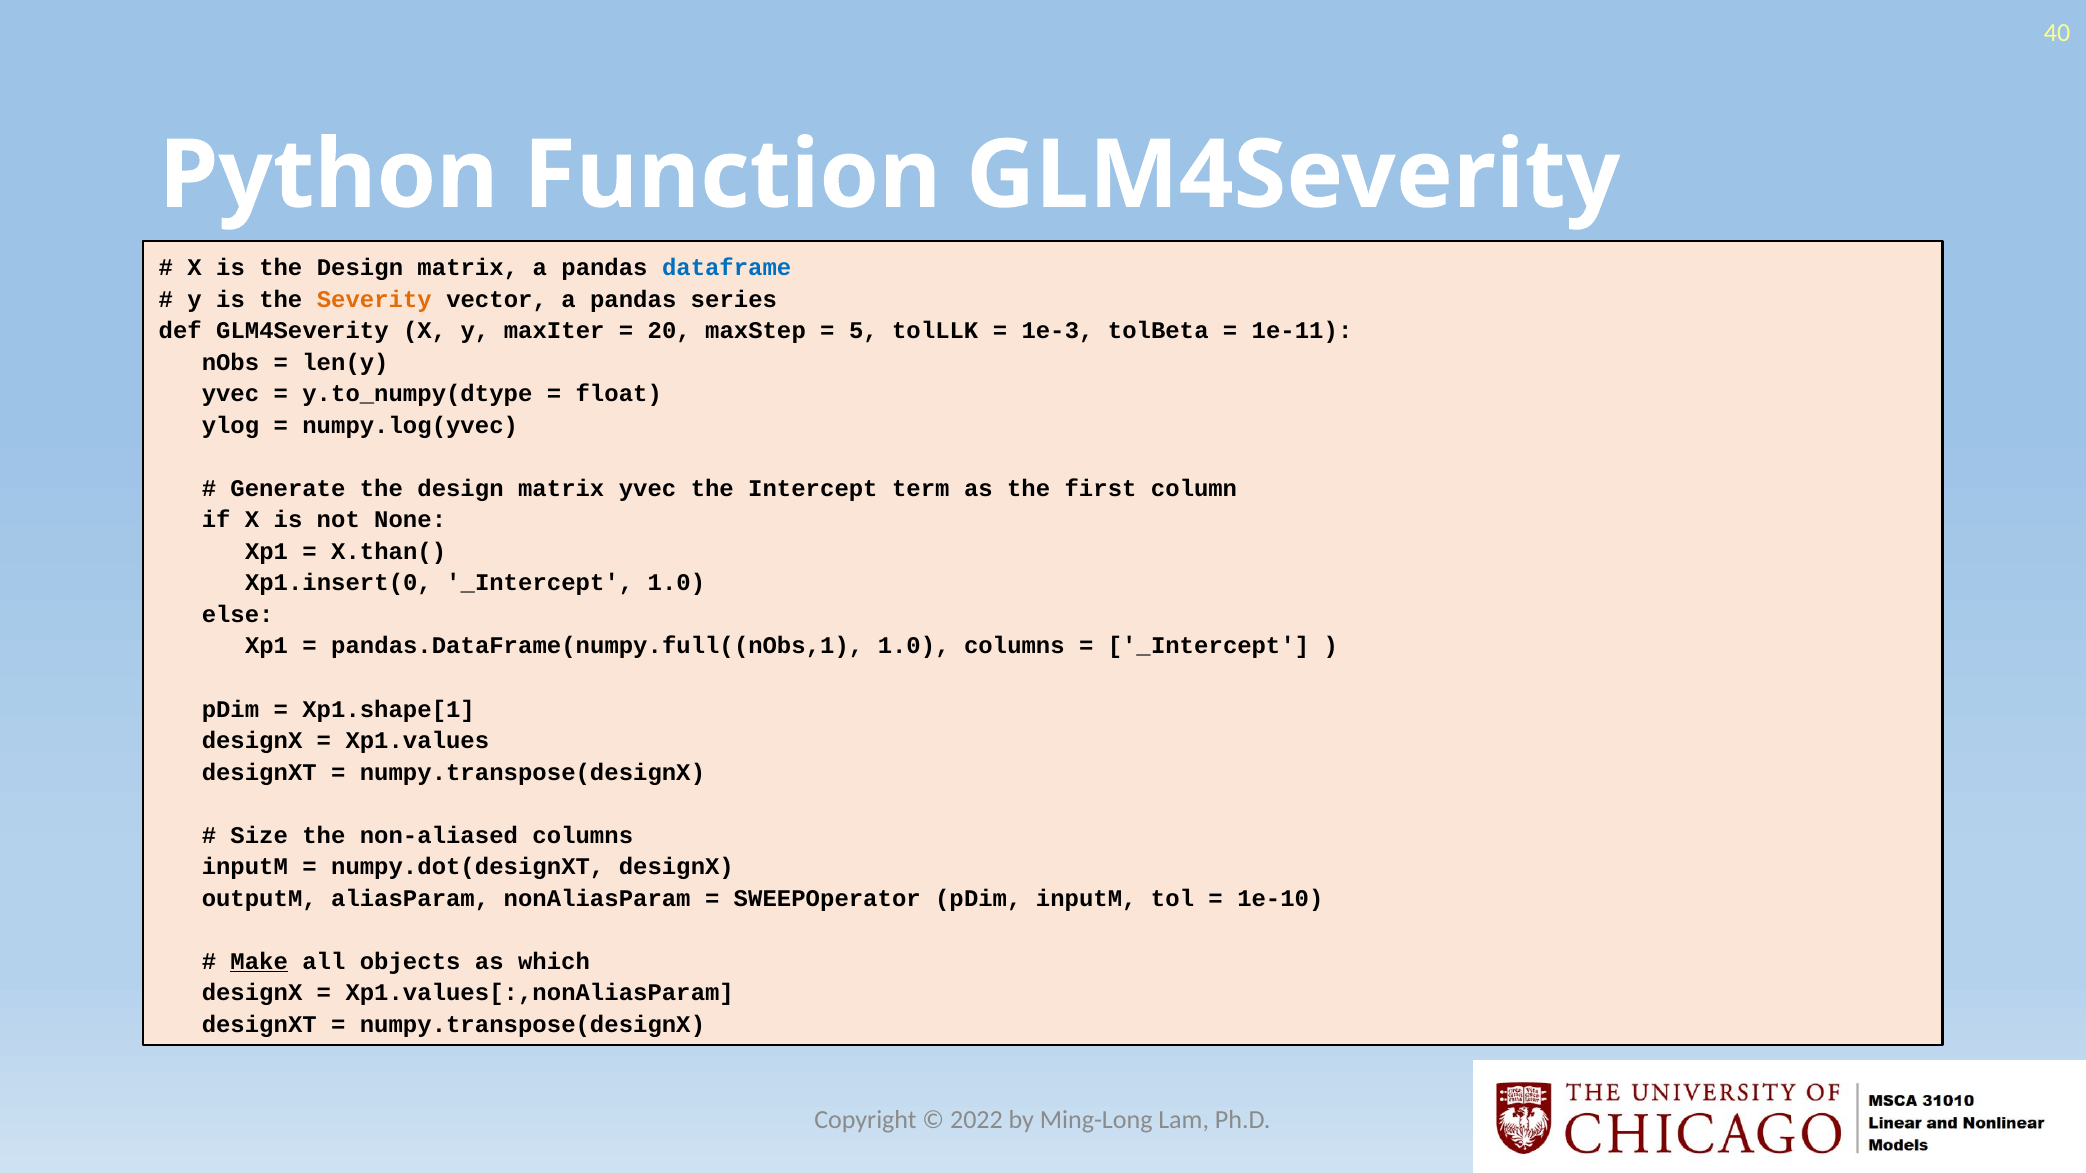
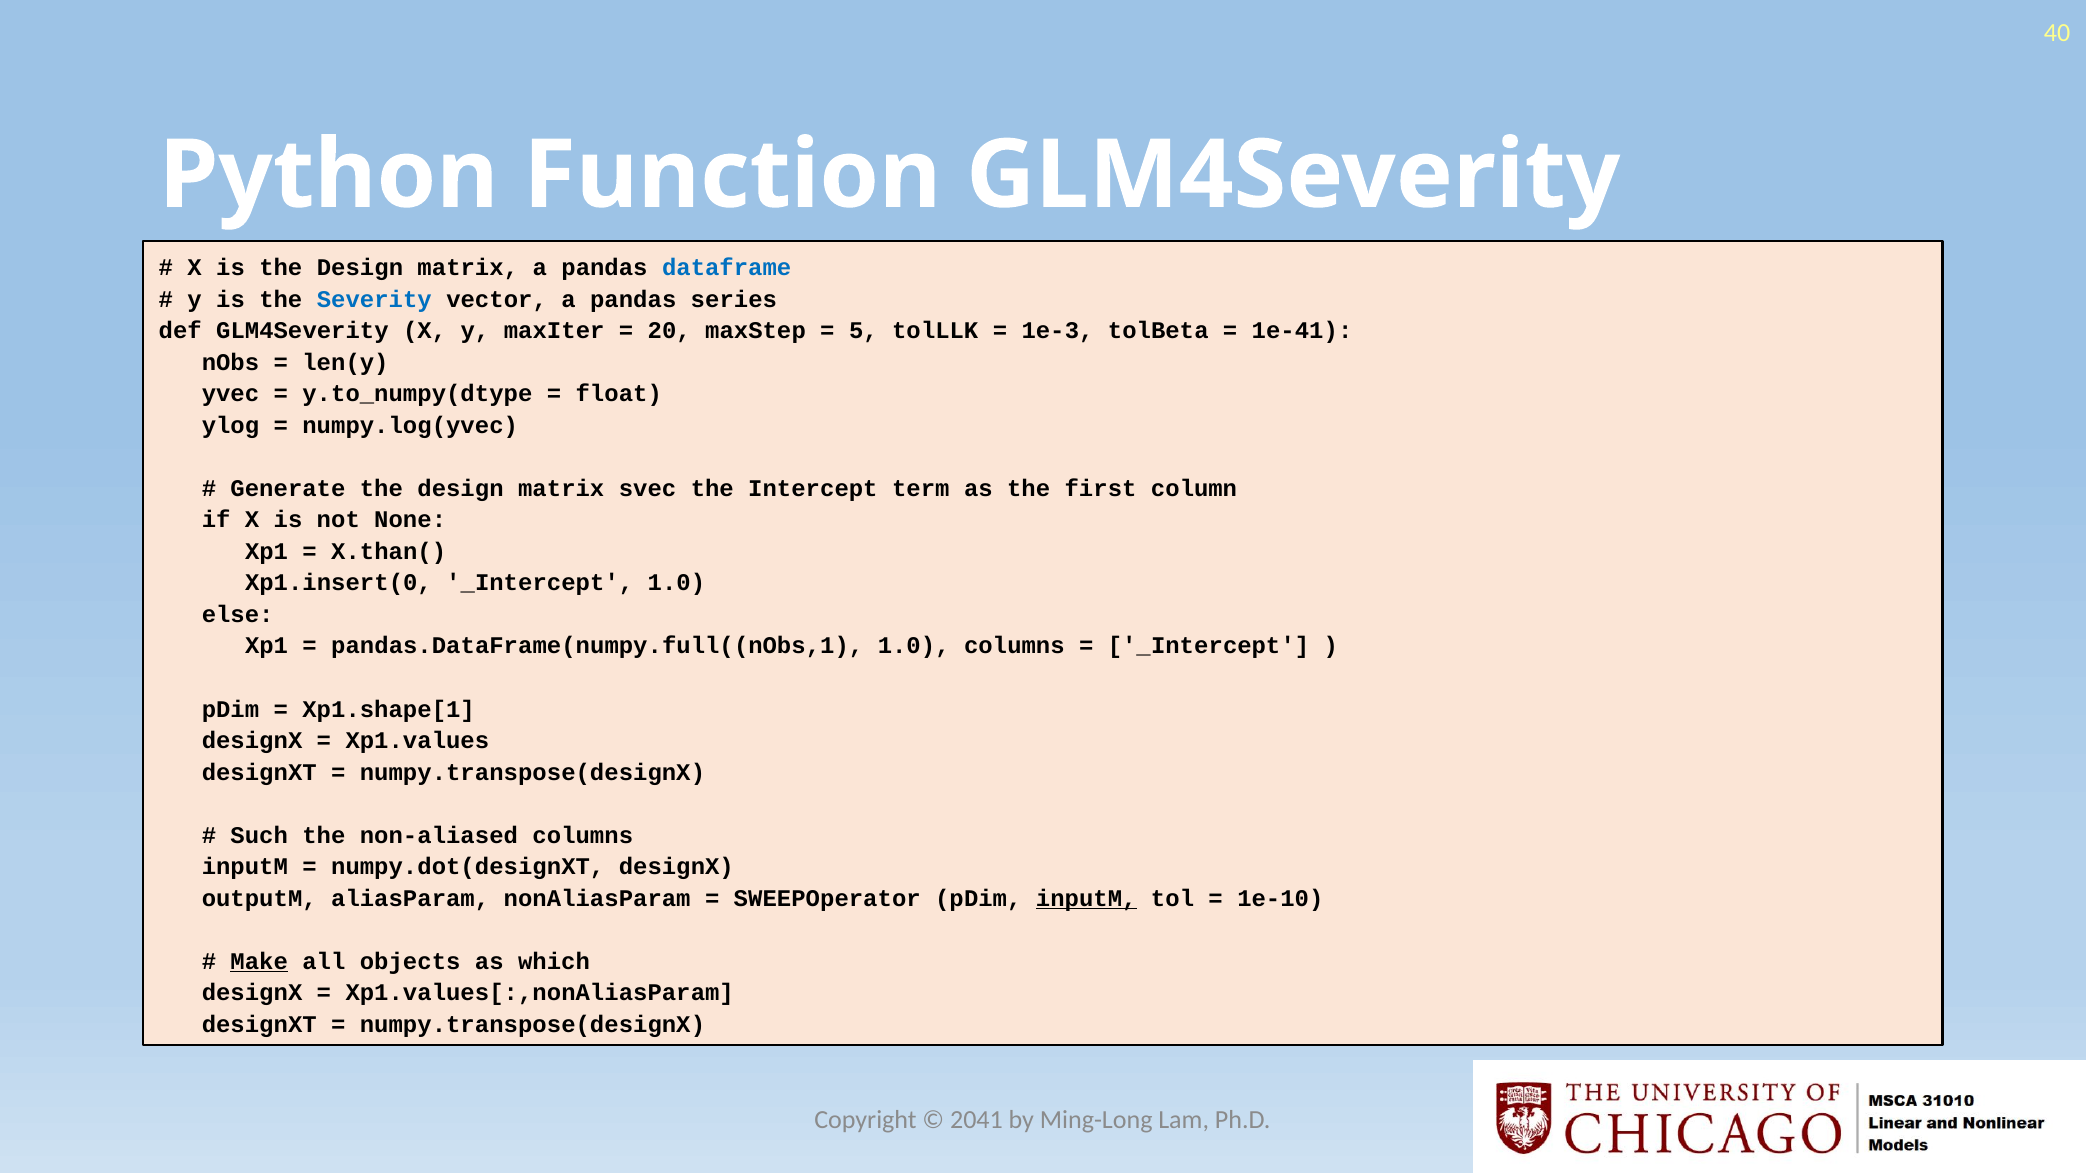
Severity colour: orange -> blue (374, 299)
1e-11: 1e-11 -> 1e-41 (1302, 331)
matrix yvec: yvec -> svec (648, 489)
Size: Size -> Such (259, 836)
inputM underline: none -> present (1086, 899)
2022: 2022 -> 2041 (976, 1120)
